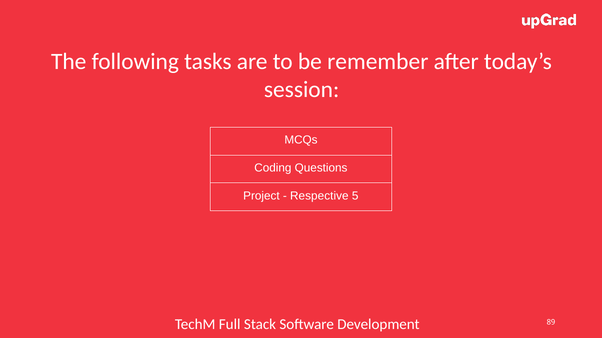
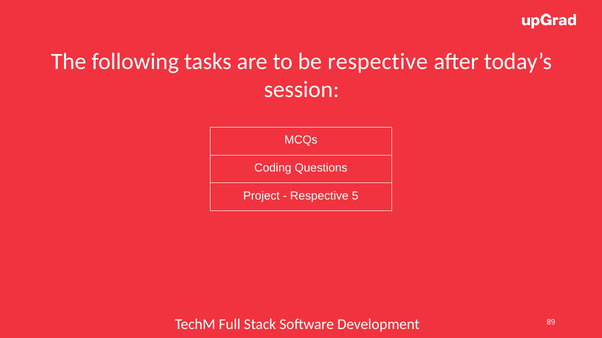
be remember: remember -> respective (378, 62)
